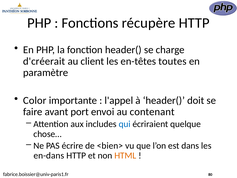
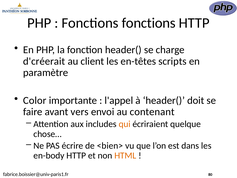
Fonctions récupère: récupère -> fonctions (149, 23)
toutes: toutes -> scripts (172, 61)
port: port -> vers (80, 112)
qui colour: blue -> orange (125, 124)
en-dans: en-dans -> en-body (49, 155)
